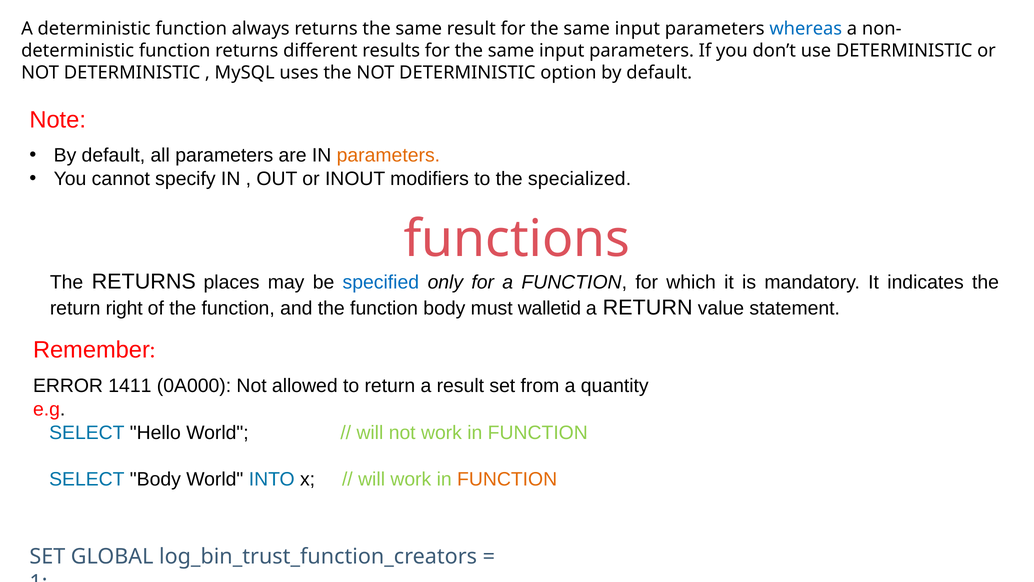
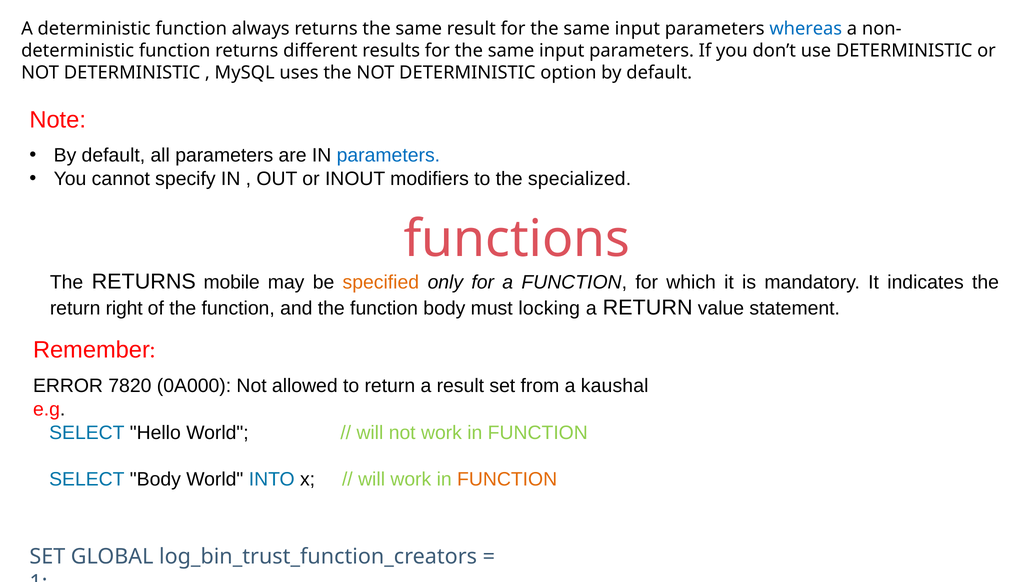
parameters colour: orange -> blue (388, 155)
places: places -> mobile (232, 282)
specified colour: blue -> orange (381, 282)
walletid: walletid -> locking (549, 308)
1411: 1411 -> 7820 (130, 386)
quantity: quantity -> kaushal (615, 386)
